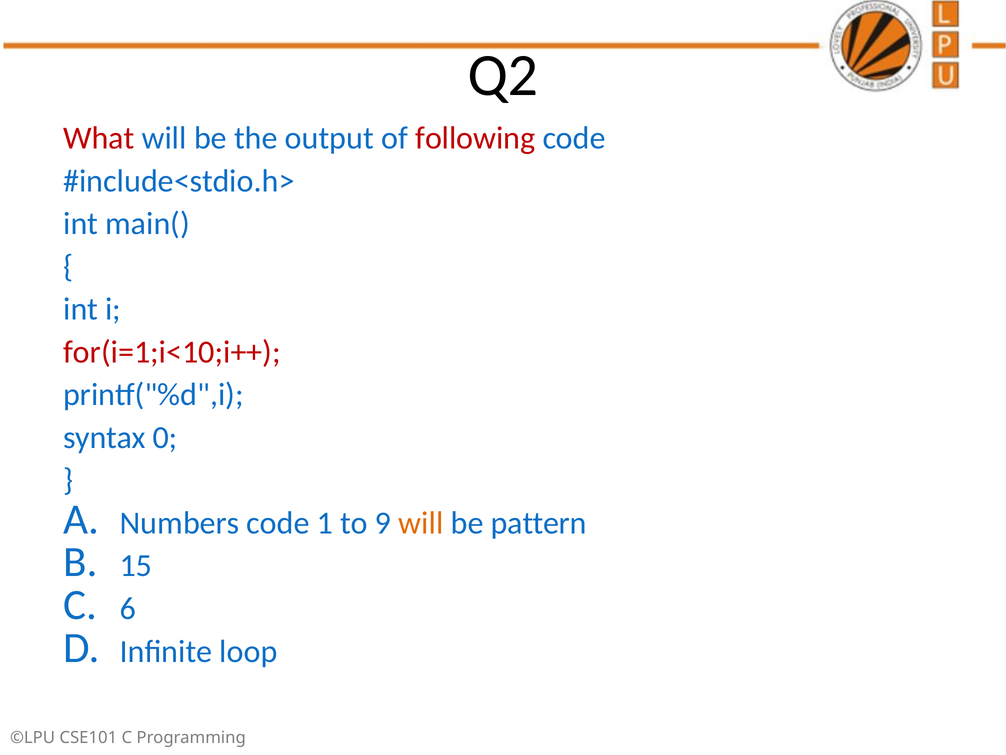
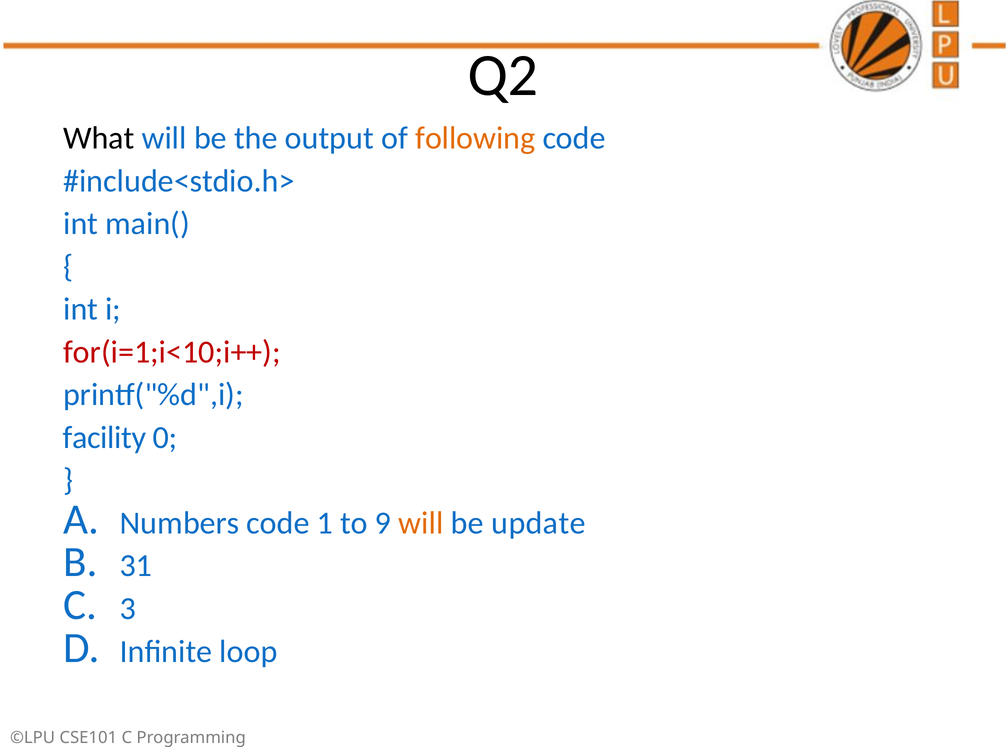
What colour: red -> black (99, 138)
following colour: red -> orange (475, 138)
syntax: syntax -> facility (104, 437)
pattern: pattern -> update (538, 523)
15: 15 -> 31 (136, 566)
6: 6 -> 3 (128, 608)
